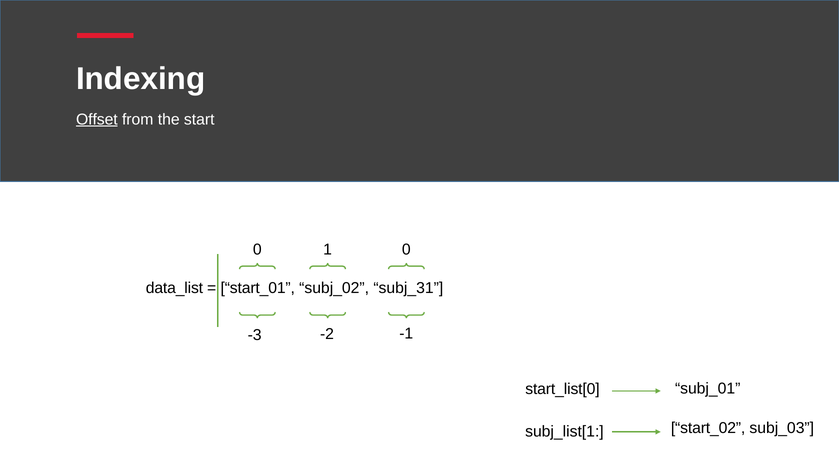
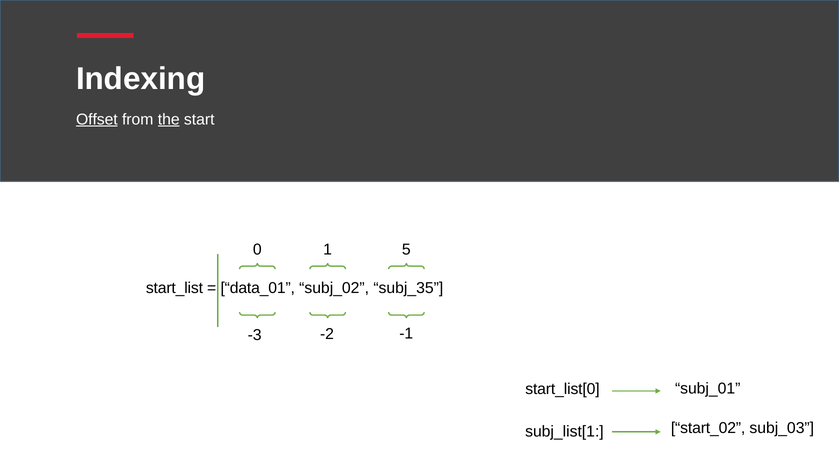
the underline: none -> present (169, 119)
1 0: 0 -> 5 (406, 249)
data_list: data_list -> start_list (174, 288)
start_01: start_01 -> data_01 (258, 288)
subj_31: subj_31 -> subj_35 (408, 288)
